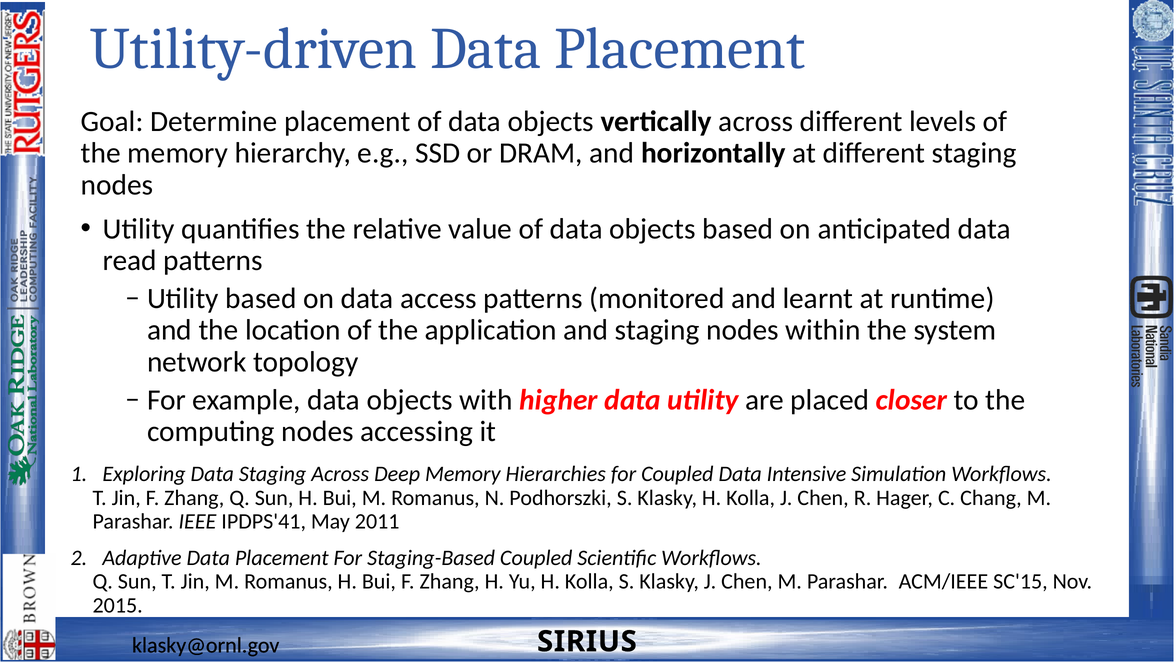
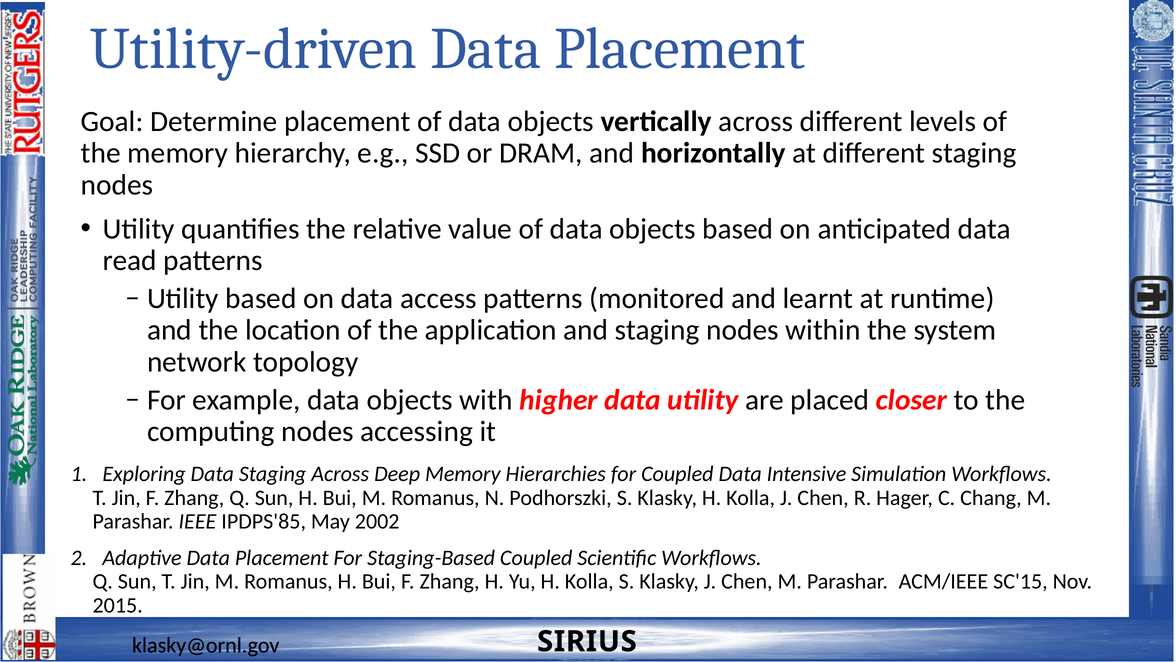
IPDPS'41: IPDPS'41 -> IPDPS'85 (264, 521)
2011: 2011 -> 2002 (377, 521)
